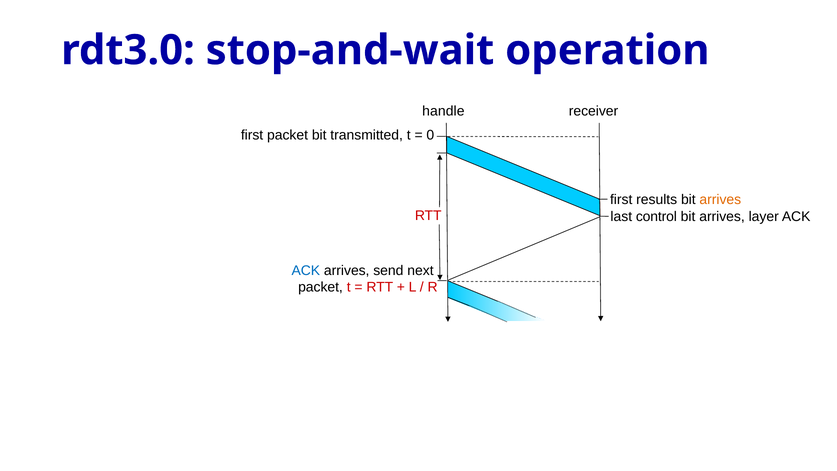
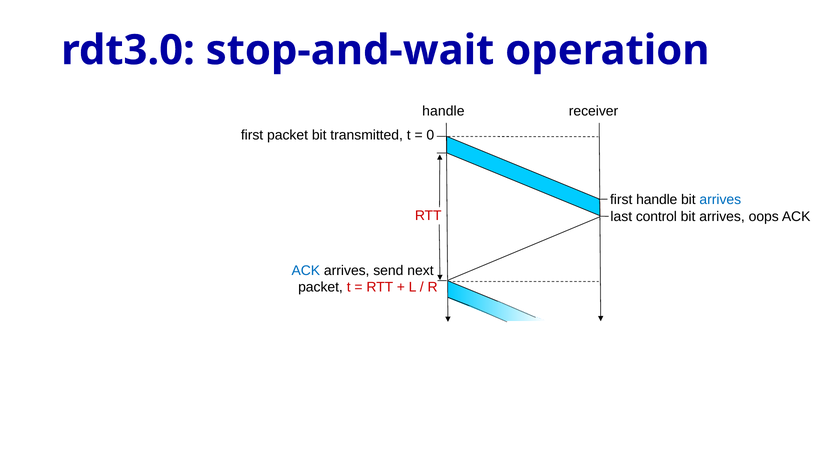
first results: results -> handle (657, 199)
arrives colour: orange -> blue (720, 199)
layer: layer -> oops (764, 217)
